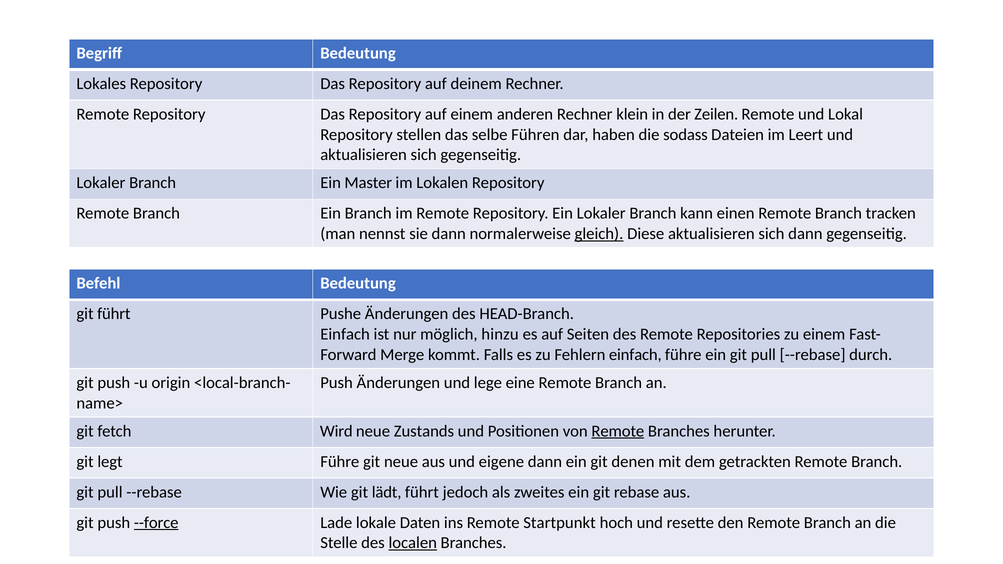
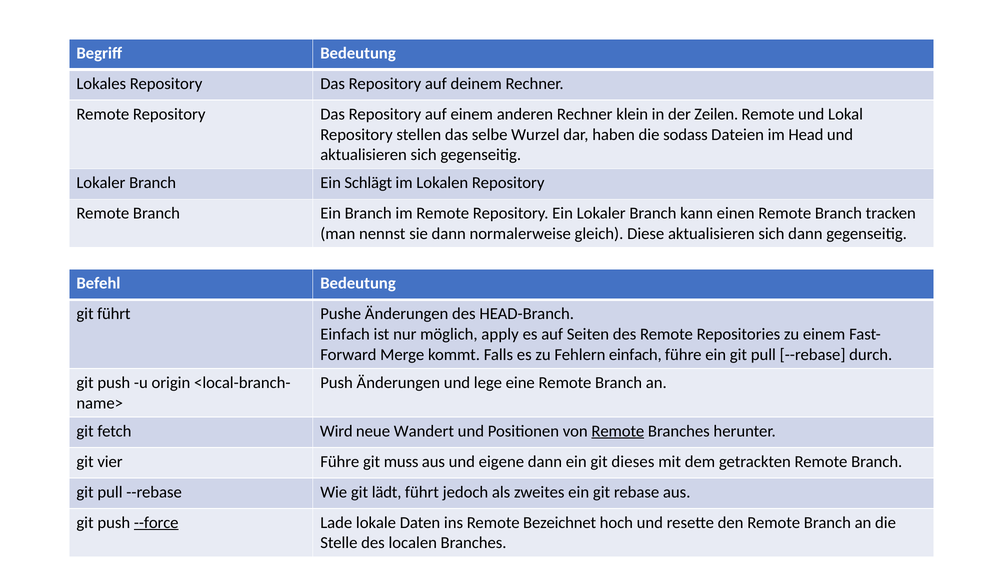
Führen: Führen -> Wurzel (535, 135)
Leert: Leert -> Head (806, 135)
Master: Master -> Schlägt (368, 183)
gleich underline: present -> none (599, 234)
hinzu: hinzu -> apply (500, 334)
Zustands: Zustands -> Wandert (424, 431)
legt: legt -> vier (110, 462)
git neue: neue -> muss (401, 462)
denen: denen -> dieses (633, 462)
Startpunkt: Startpunkt -> Bezeichnet (560, 523)
localen underline: present -> none (413, 543)
